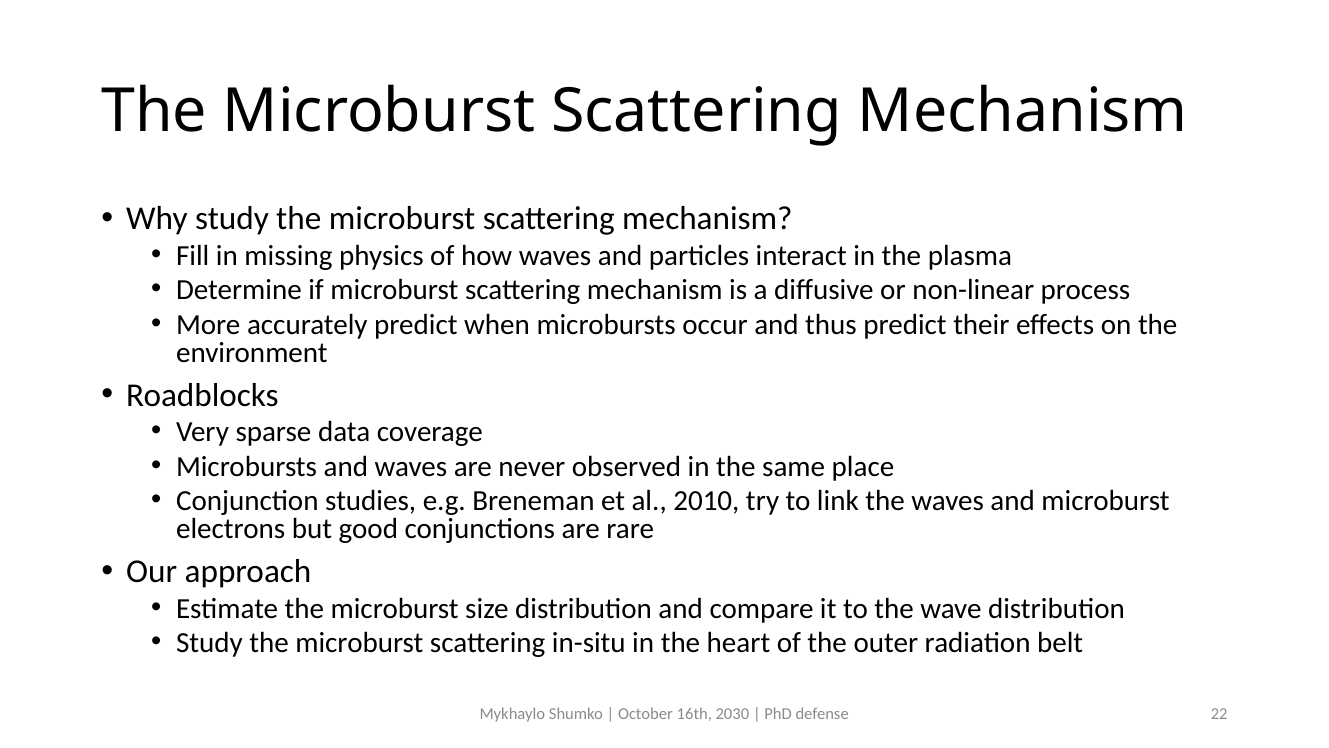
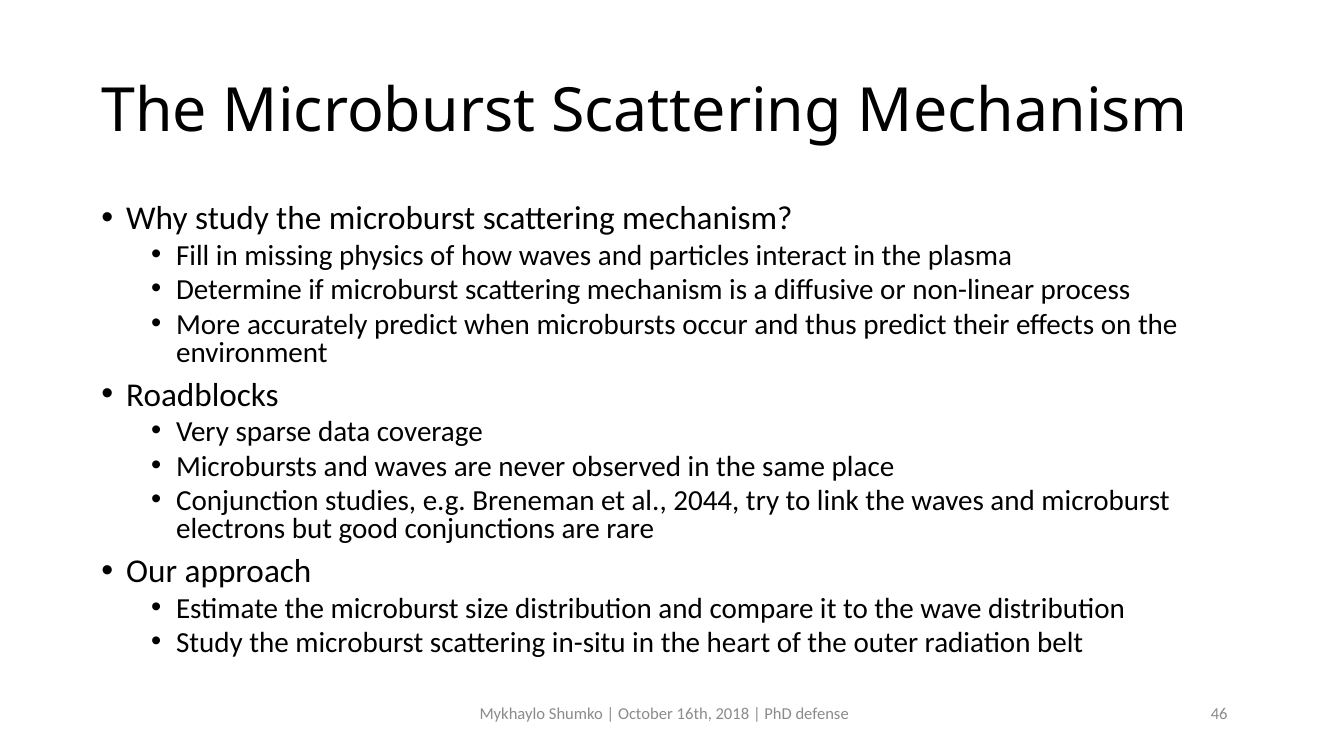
2010: 2010 -> 2044 (706, 501)
2030: 2030 -> 2018 (732, 714)
22: 22 -> 46 (1219, 714)
